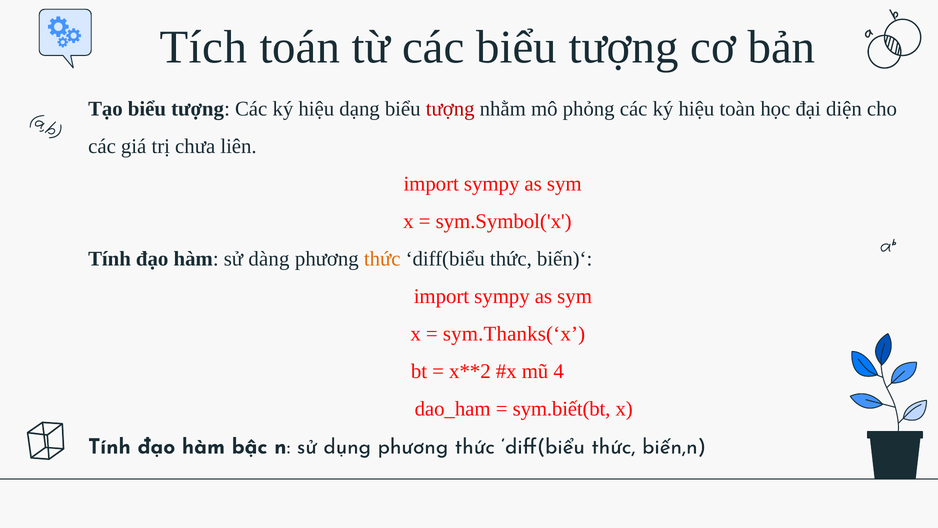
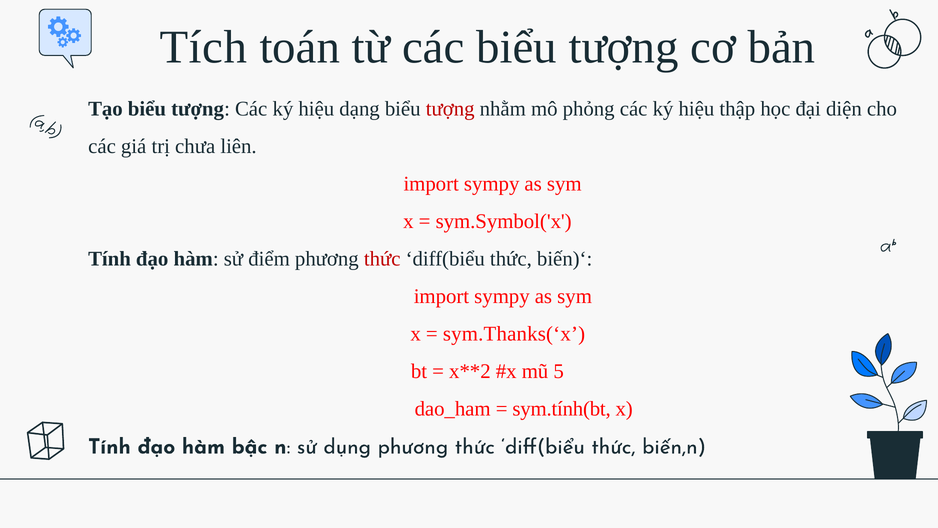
toàn: toàn -> thập (737, 109)
dàng: dàng -> điểm (269, 259)
thức colour: orange -> red (382, 259)
4: 4 -> 5 (559, 371)
sym.biết(bt: sym.biết(bt -> sym.tính(bt (562, 409)
